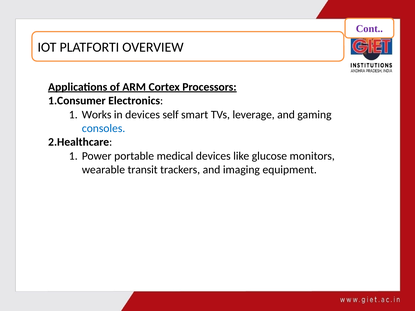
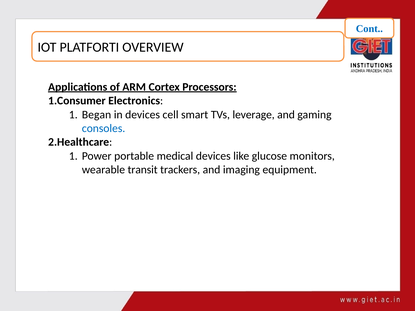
Cont colour: purple -> blue (369, 29)
Works: Works -> Began (97, 115)
self: self -> cell (171, 115)
